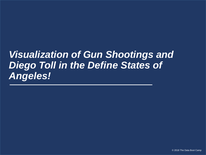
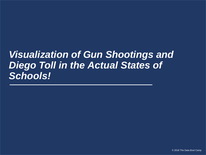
Define: Define -> Actual (103, 65)
Angeles: Angeles -> Schools (30, 76)
